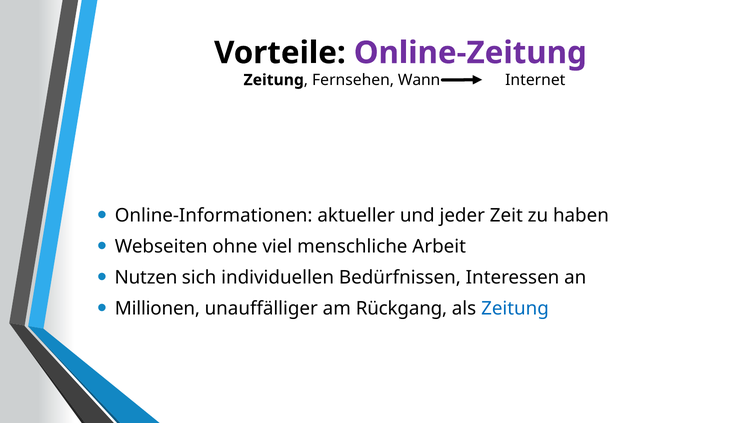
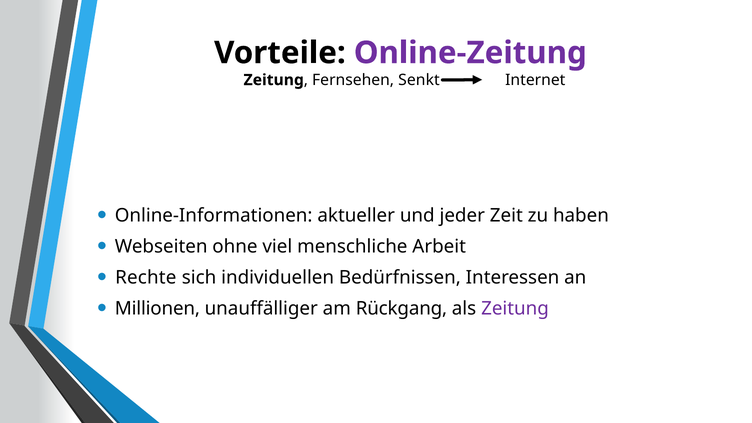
Wann: Wann -> Senkt (419, 80)
Nutzen: Nutzen -> Rechte (146, 278)
Zeitung colour: blue -> purple (515, 309)
